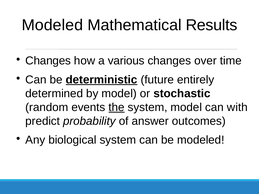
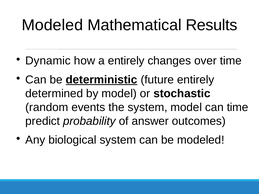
Changes: Changes -> Dynamic (48, 61)
a various: various -> entirely (126, 61)
the underline: present -> none (117, 107)
can with: with -> time (238, 107)
